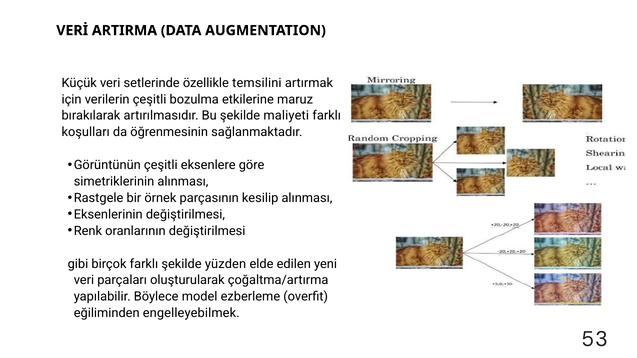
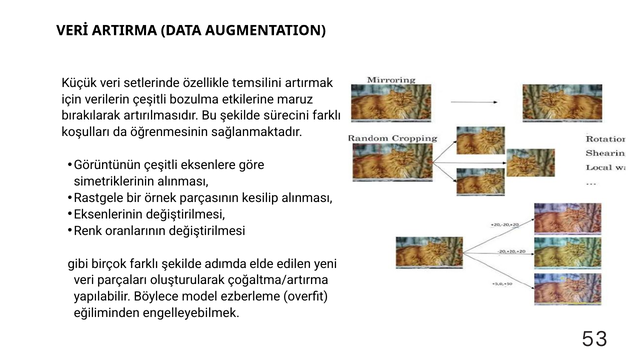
maliyeti: maliyeti -> sürecini (286, 116)
yüzden: yüzden -> adımda (226, 264)
